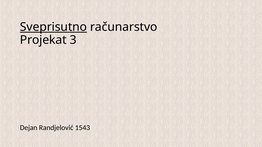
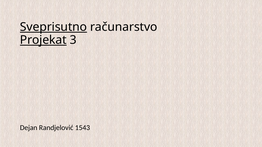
Projekat underline: none -> present (43, 40)
